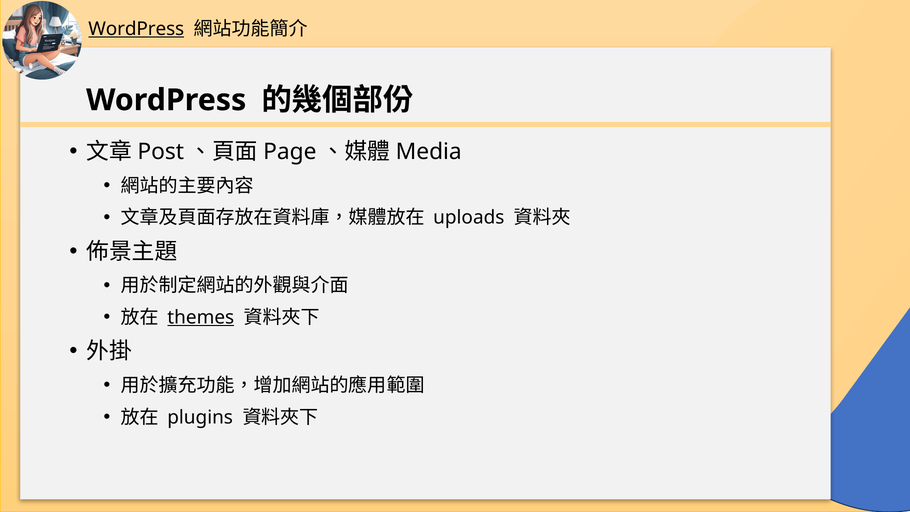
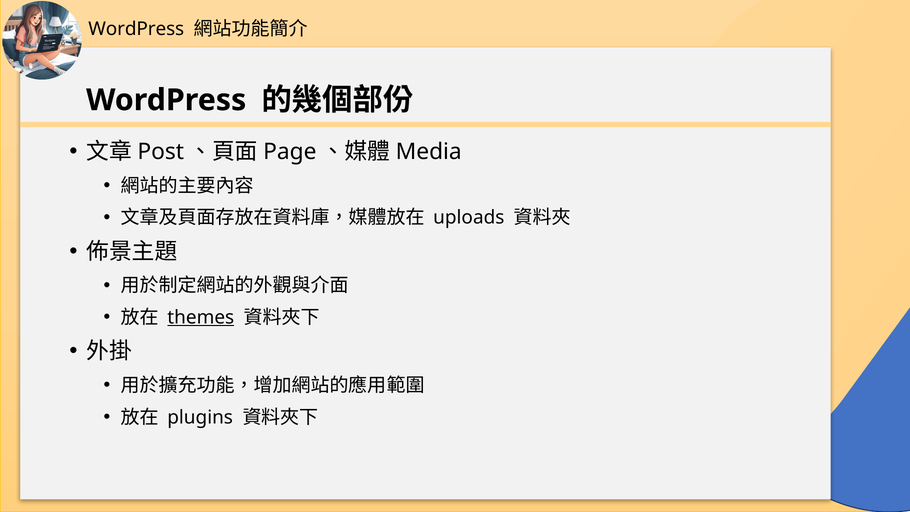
WordPress underline: present -> none (136, 29)
